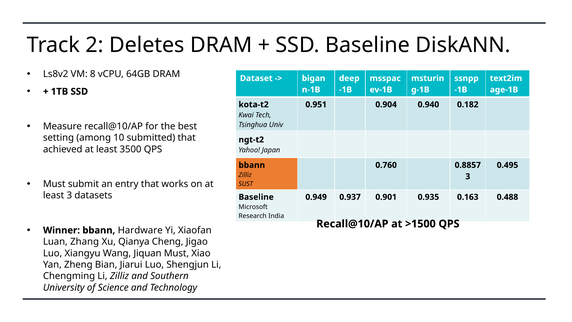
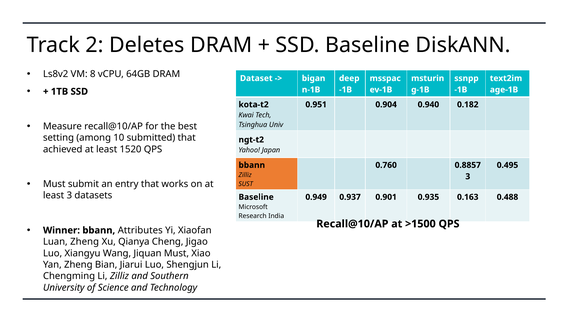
3500: 3500 -> 1520 (131, 149)
Hardware: Hardware -> Attributes (140, 230)
Luan Zhang: Zhang -> Zheng (85, 242)
